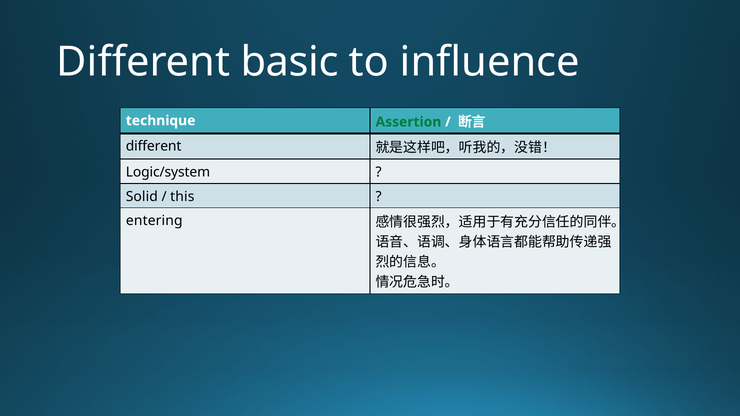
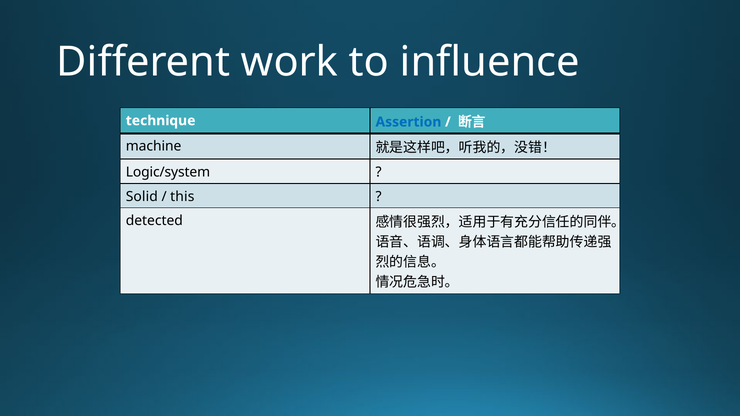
basic: basic -> work (290, 62)
Assertion colour: green -> blue (408, 122)
different: different -> machine (154, 146)
entering: entering -> detected (154, 221)
